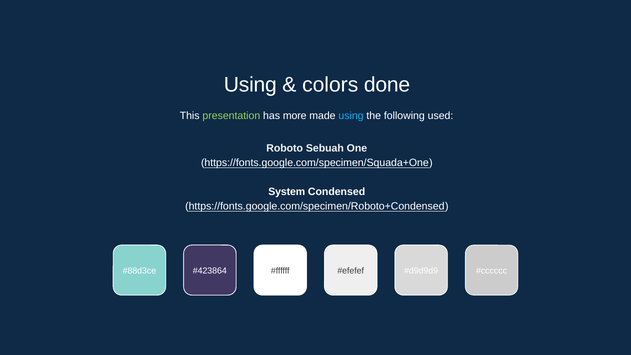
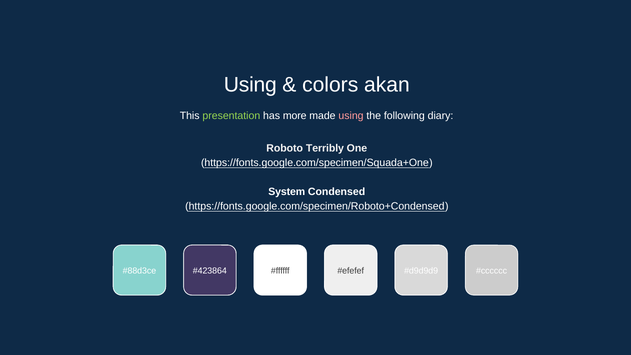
done: done -> akan (387, 85)
using colour: light blue -> pink (351, 116)
used: used -> diary (441, 116)
Sebuah: Sebuah -> Terribly (325, 148)
